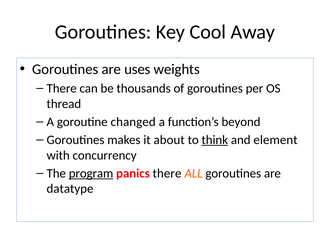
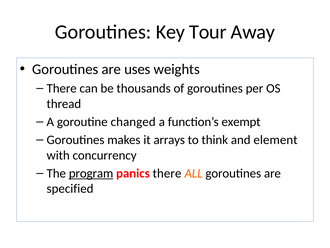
Cool: Cool -> Tour (208, 32)
beyond: beyond -> exempt (241, 122)
about: about -> arrays (169, 140)
think underline: present -> none (215, 140)
datatype: datatype -> specified (70, 188)
